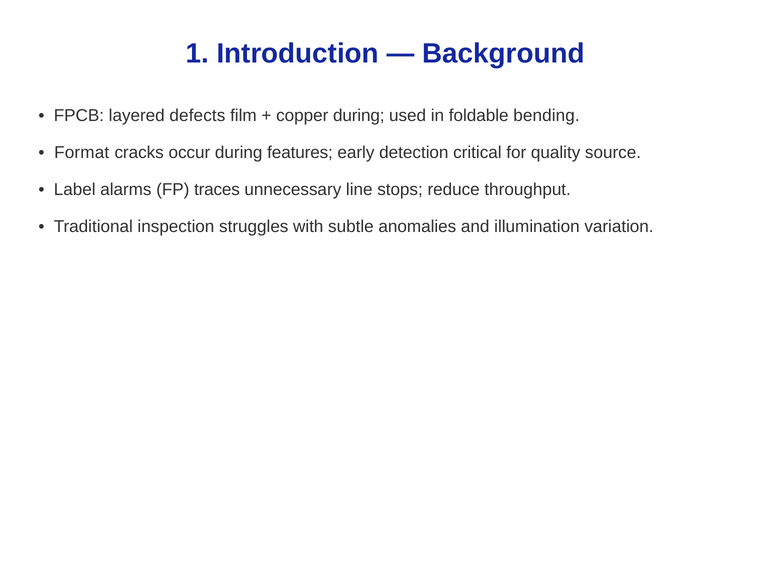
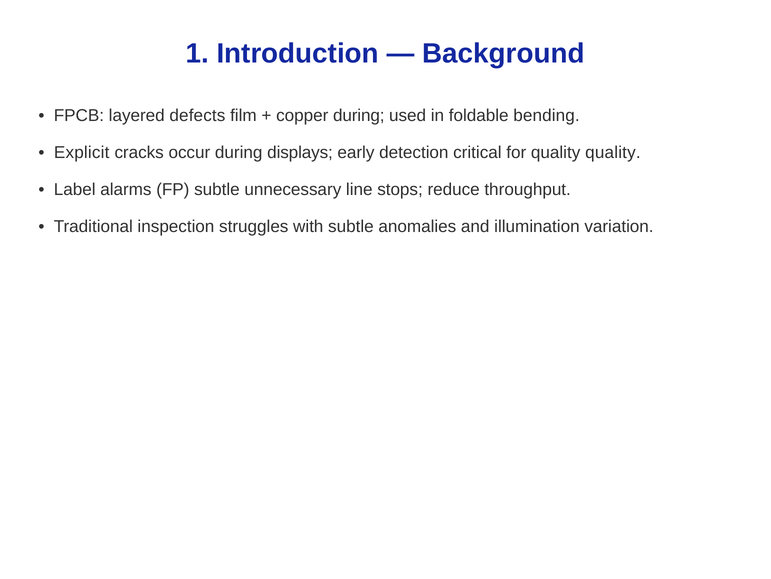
Format: Format -> Explicit (82, 152)
features: features -> displays (300, 152)
quality source: source -> quality (613, 152)
FP traces: traces -> subtle (217, 189)
